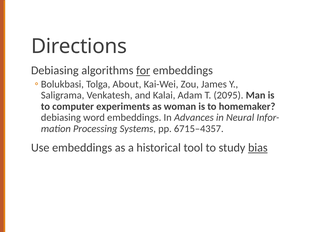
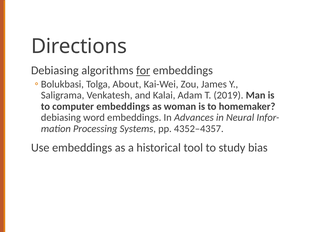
2095: 2095 -> 2019 (228, 96)
computer experiments: experiments -> embeddings (123, 107)
6715–4357: 6715–4357 -> 4352–4357 (199, 129)
bias underline: present -> none (258, 148)
